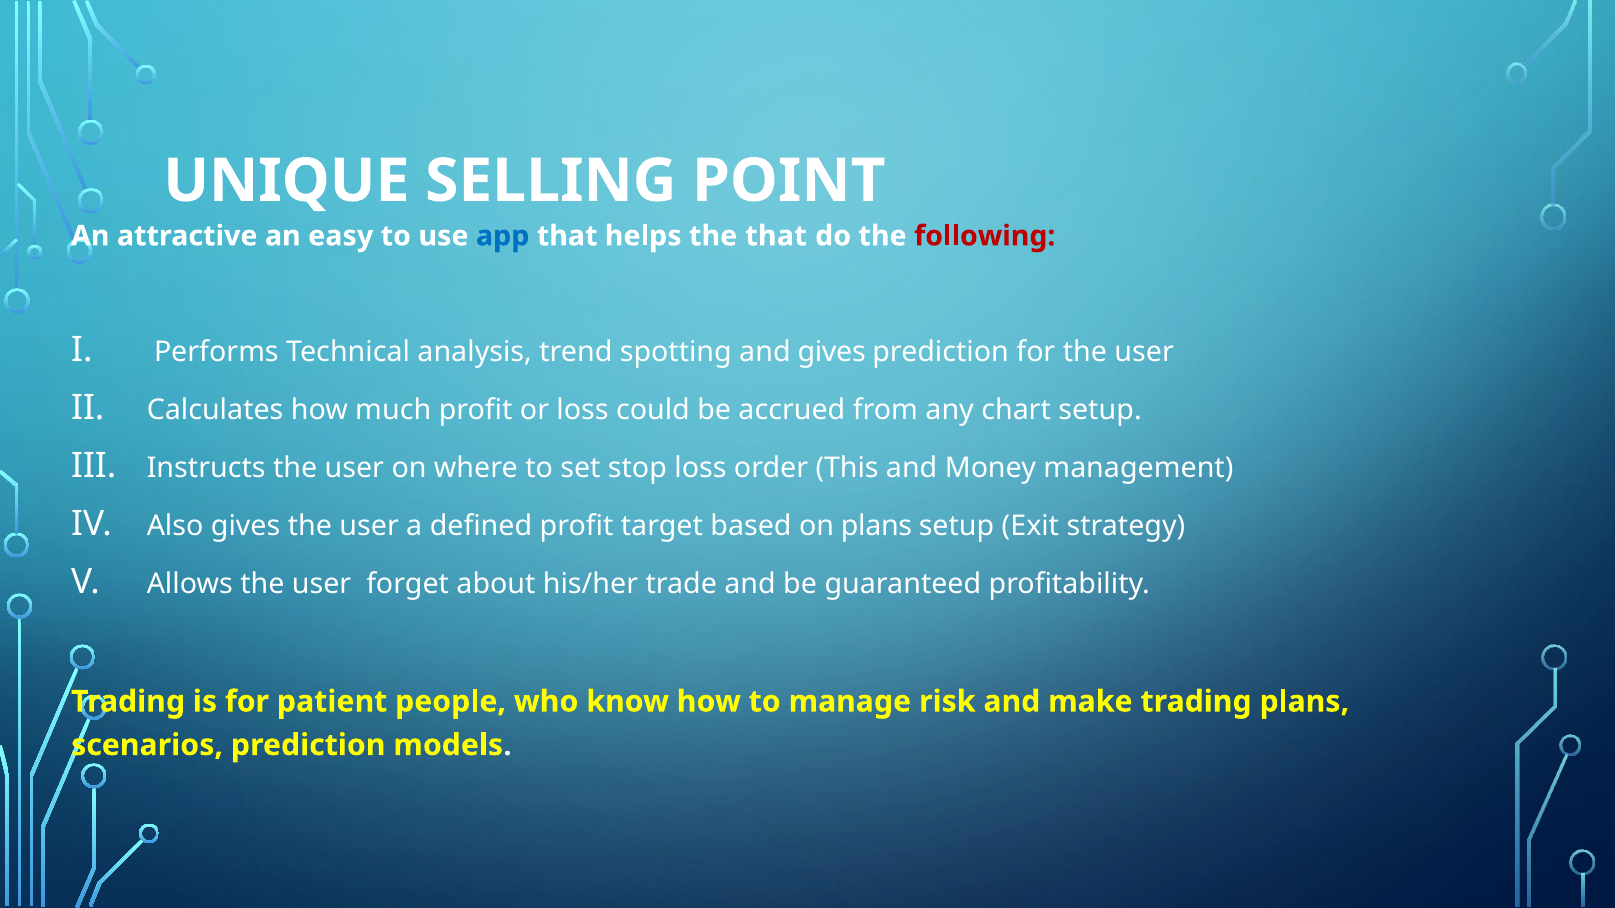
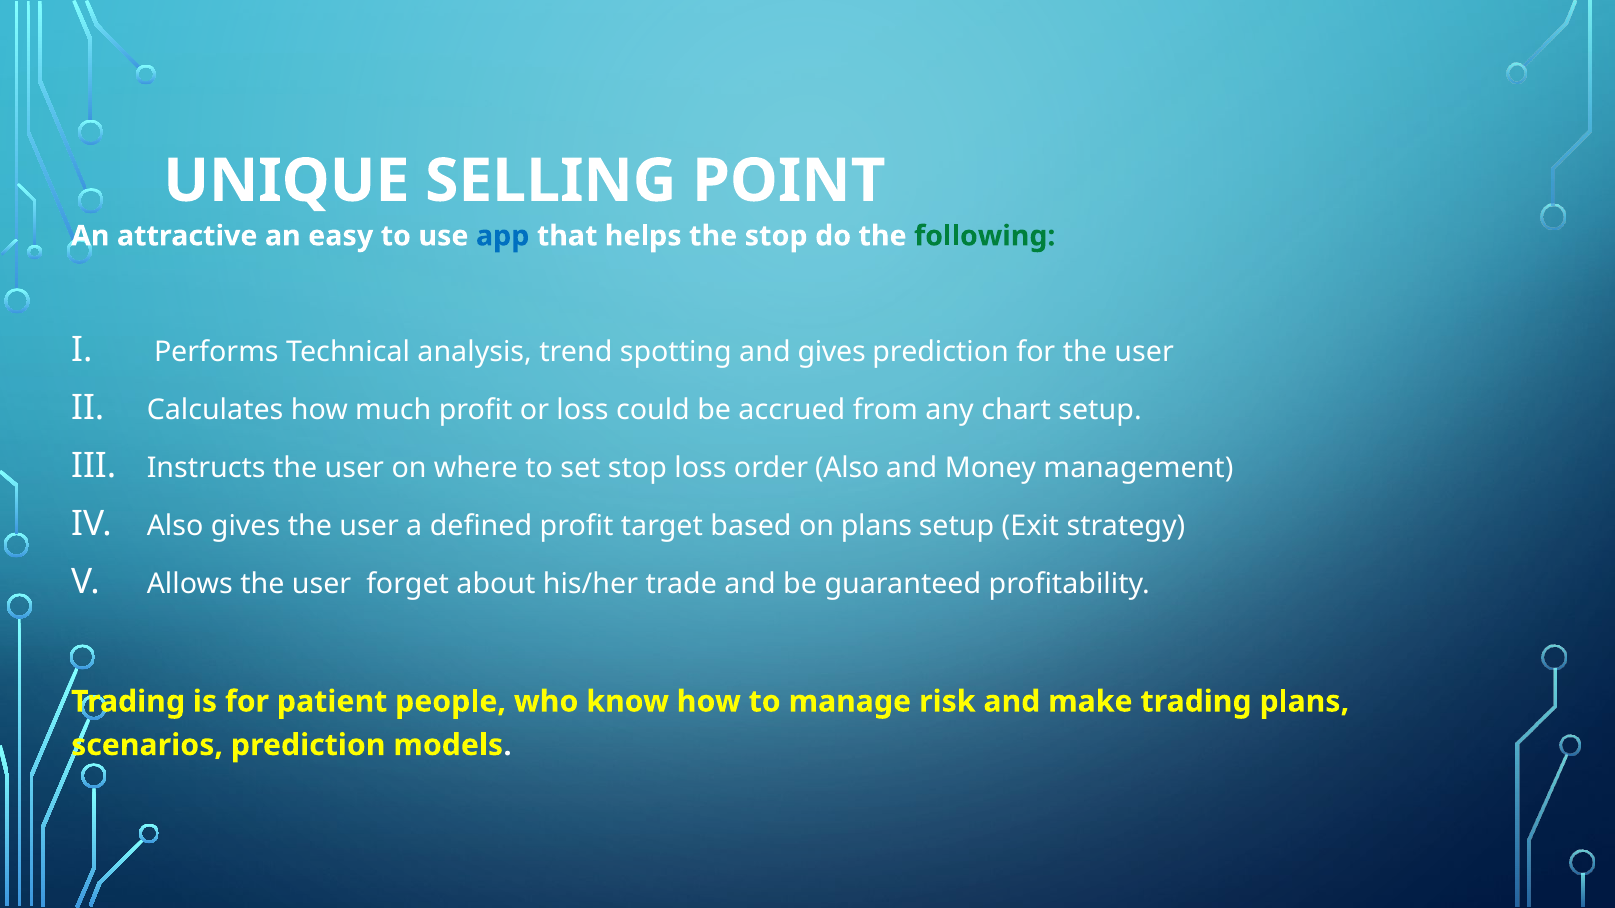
the that: that -> stop (776, 236)
following colour: red -> green (985, 236)
order This: This -> Also (847, 468)
